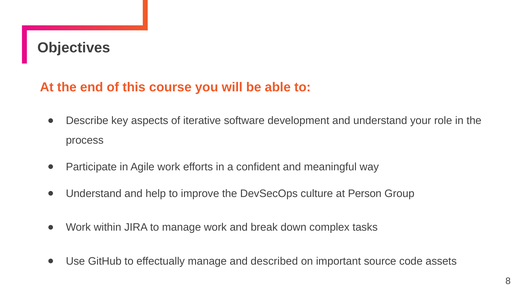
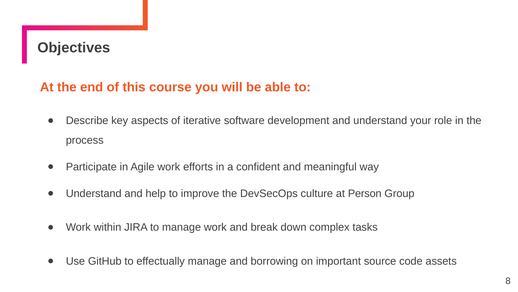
described: described -> borrowing (274, 261)
